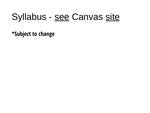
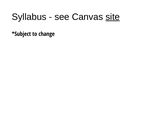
see underline: present -> none (62, 17)
